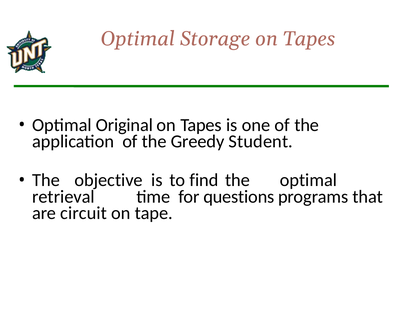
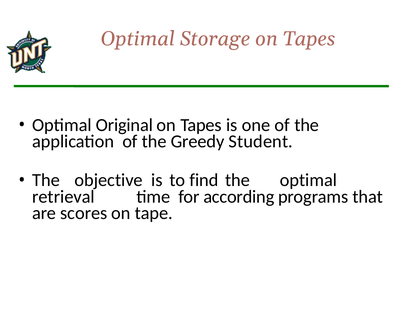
questions: questions -> according (239, 197)
circuit: circuit -> scores (84, 213)
